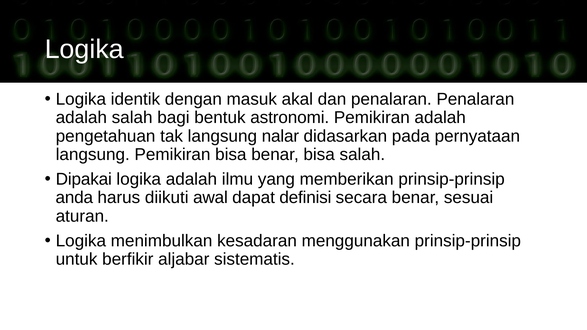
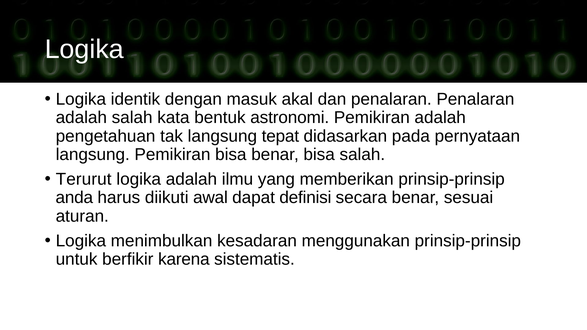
bagi: bagi -> kata (173, 118)
nalar: nalar -> tepat (280, 136)
Dipakai: Dipakai -> Terurut (84, 179)
aljabar: aljabar -> karena (184, 259)
